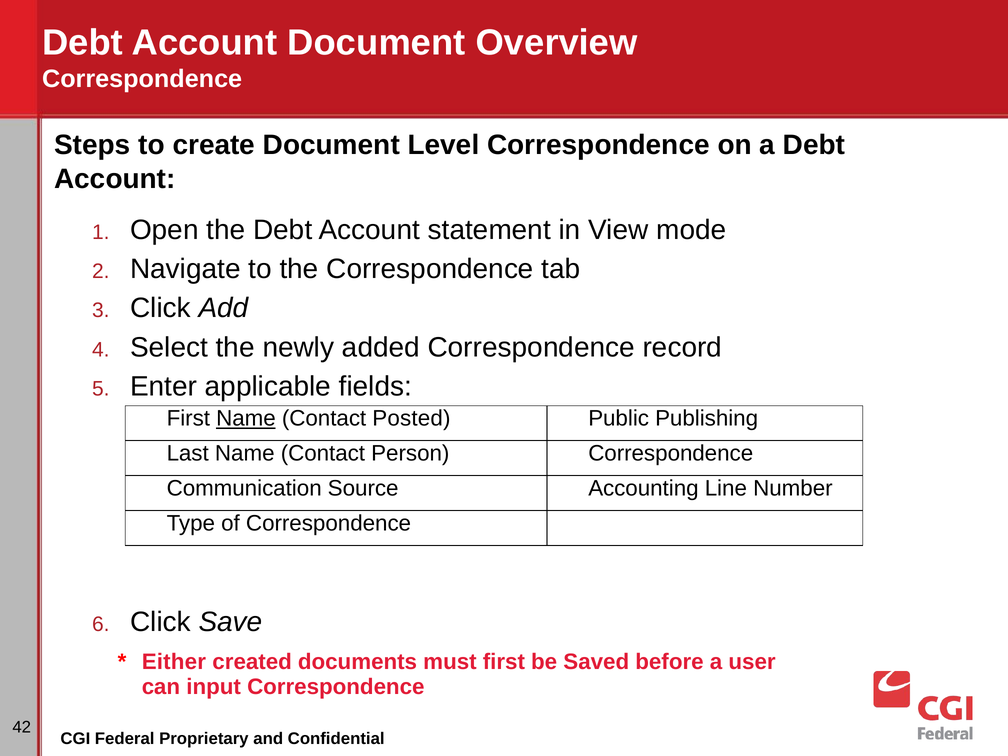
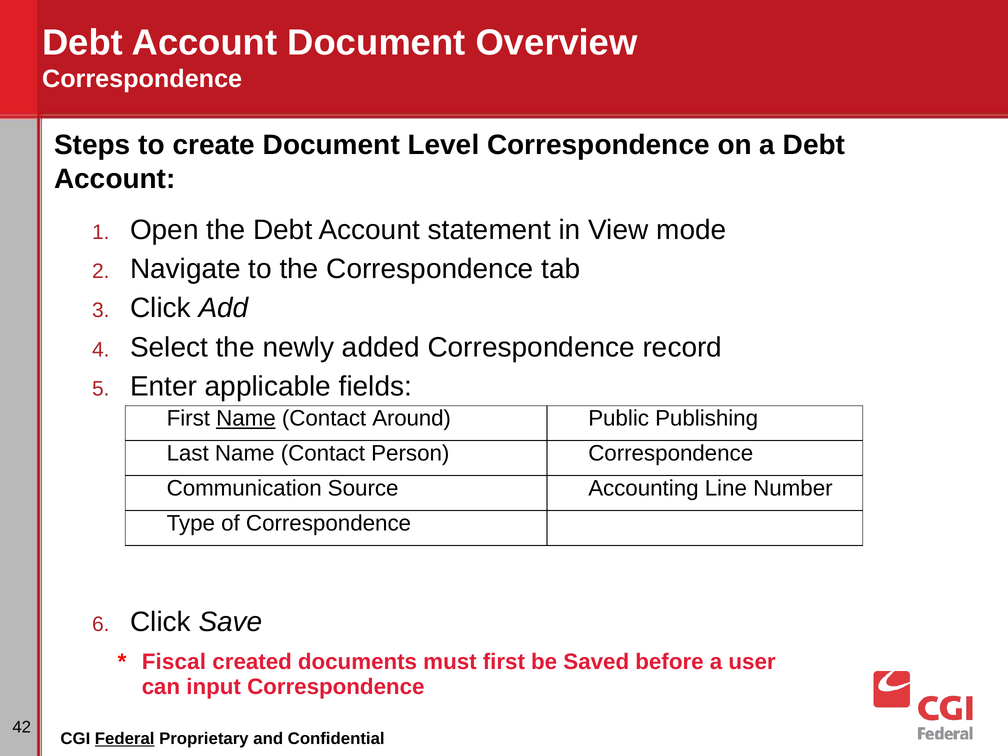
Posted: Posted -> Around (412, 419)
Either: Either -> Fiscal (174, 662)
Federal underline: none -> present (125, 739)
